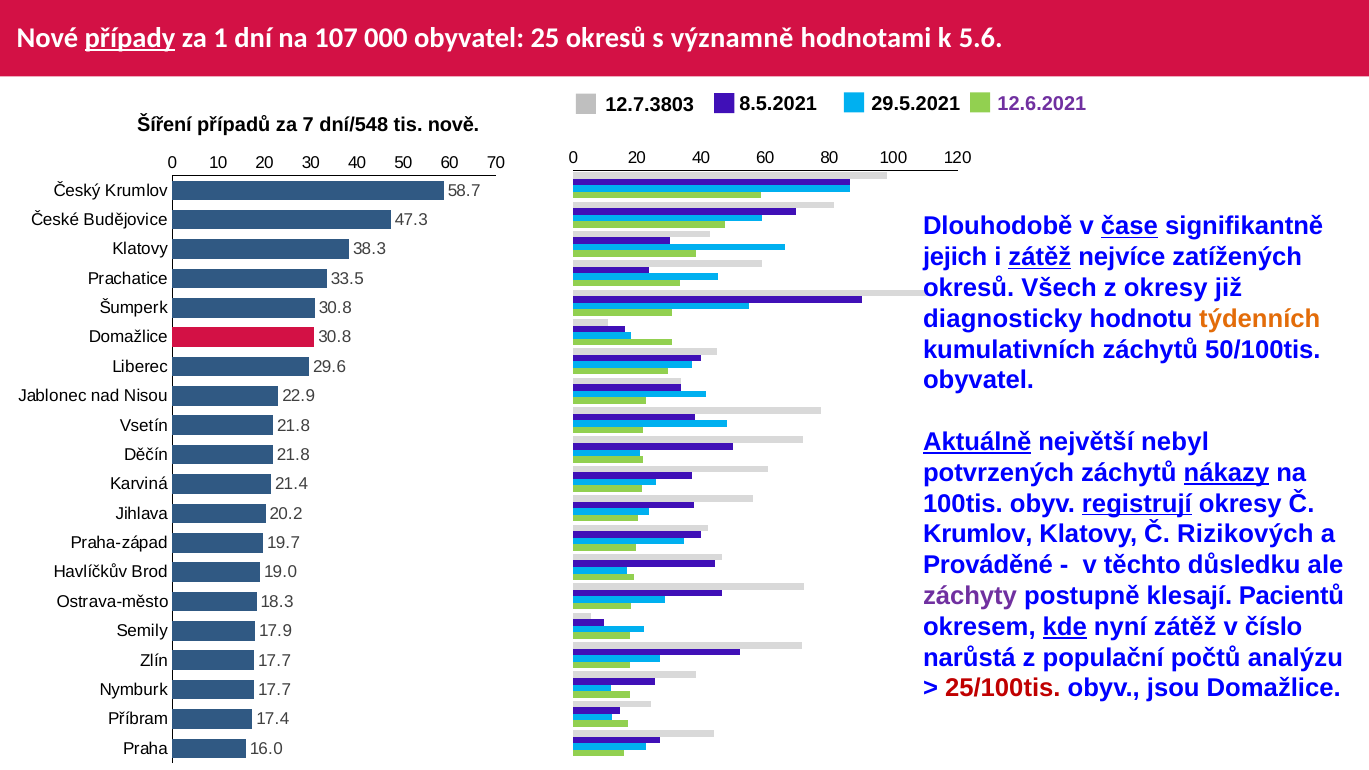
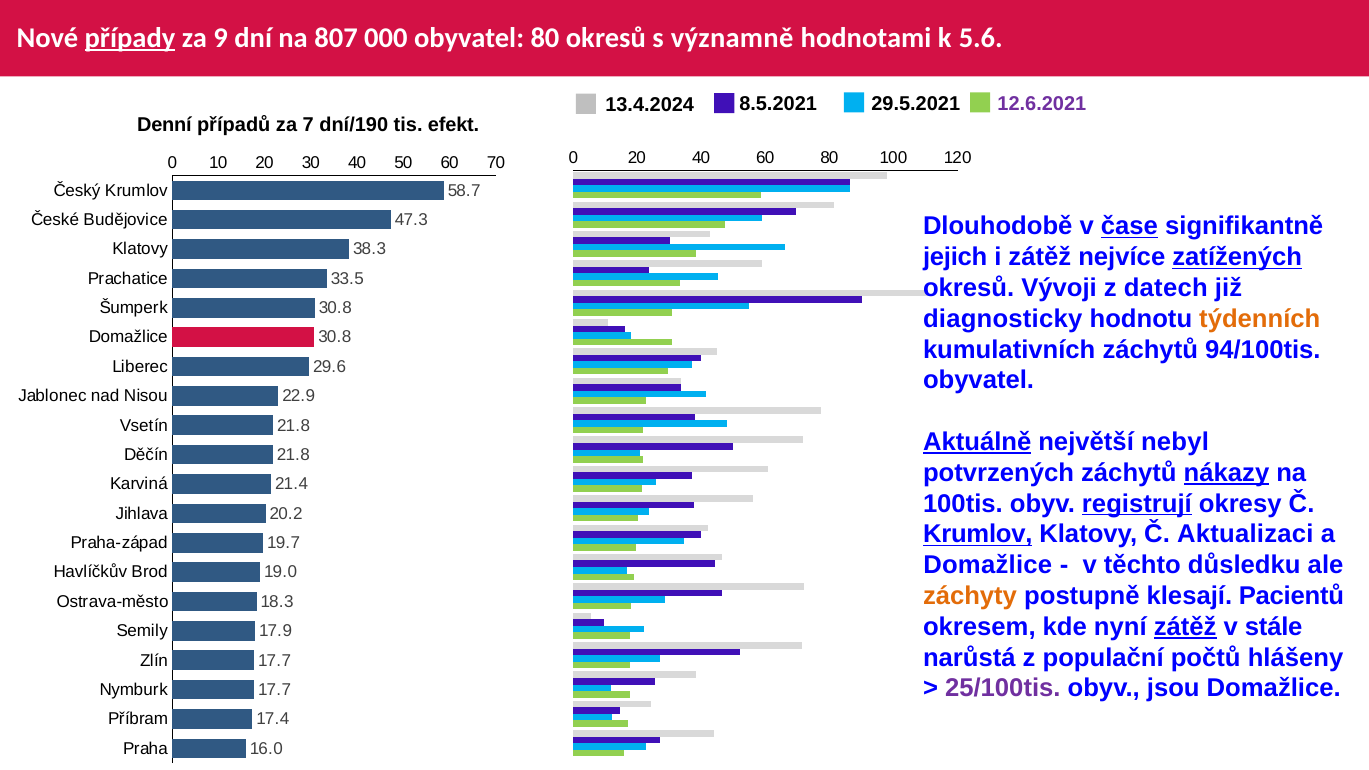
1: 1 -> 9 (221, 38)
107: 107 -> 807 (336, 38)
obyvatel 25: 25 -> 80 (545, 38)
12.7.3803: 12.7.3803 -> 13.4.2024 (650, 105)
Šíření: Šíření -> Denní (164, 125)
dní/548: dní/548 -> dní/190 (354, 125)
nově: nově -> efekt (454, 125)
zátěž underline: present -> none (1040, 257)
zatížených underline: none -> present (1237, 257)
Všech: Všech -> Vývoji (1059, 288)
z okresy: okresy -> datech (1166, 288)
50/100tis: 50/100tis -> 94/100tis (1263, 350)
Krumlov underline: none -> present (978, 535)
Rizikových: Rizikových -> Aktualizaci (1245, 535)
Prováděné: Prováděné -> Domažlice (988, 565)
záchyty colour: purple -> orange (970, 596)
kde underline: present -> none (1065, 627)
zátěž underline: none -> present (1185, 627)
číslo: číslo -> stále (1274, 627)
analýzu: analýzu -> hlášeny (1296, 658)
25/100tis colour: red -> purple (1003, 689)
